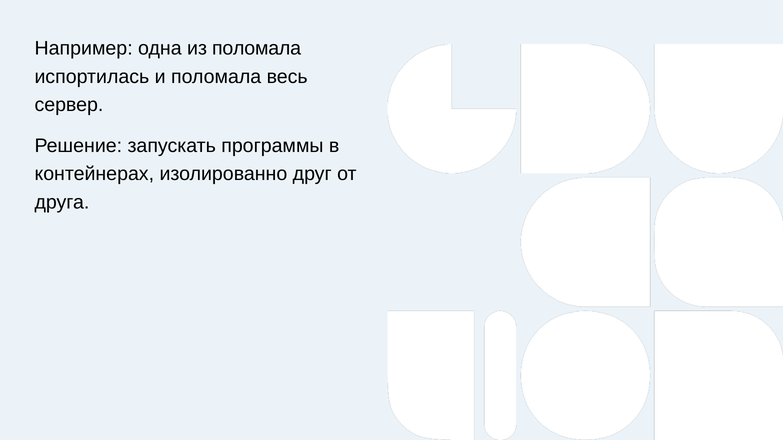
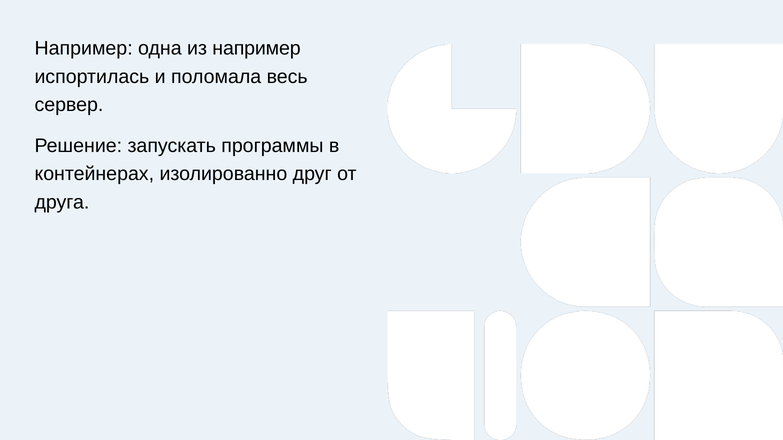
из поломала: поломала -> например (257, 48)
